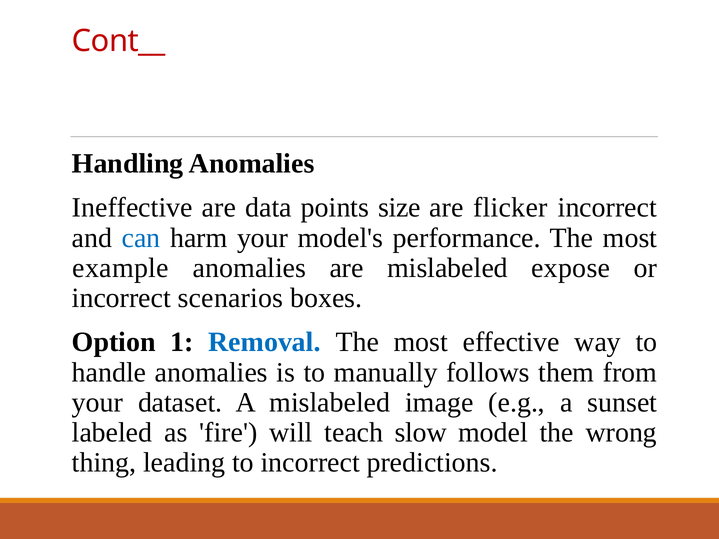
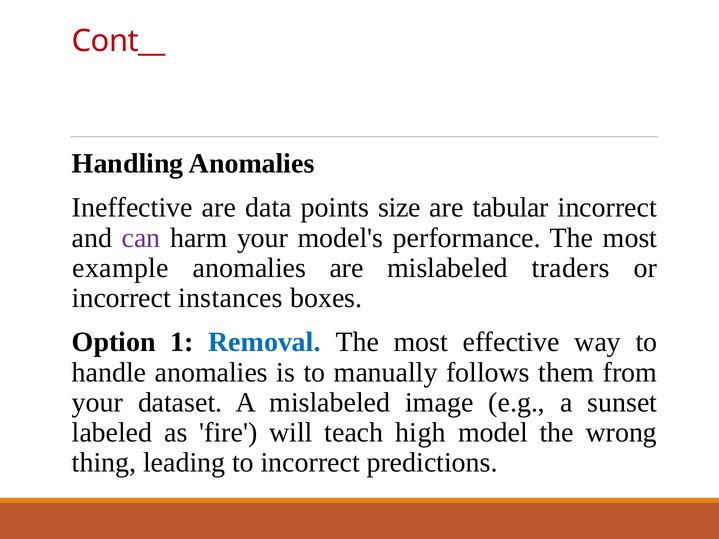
flicker: flicker -> tabular (511, 208)
can colour: blue -> purple (141, 238)
expose: expose -> traders (571, 268)
scenarios: scenarios -> instances (230, 298)
slow: slow -> high (420, 433)
